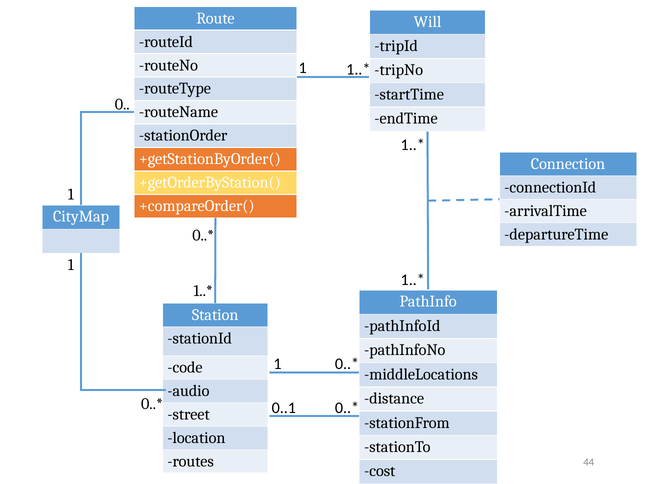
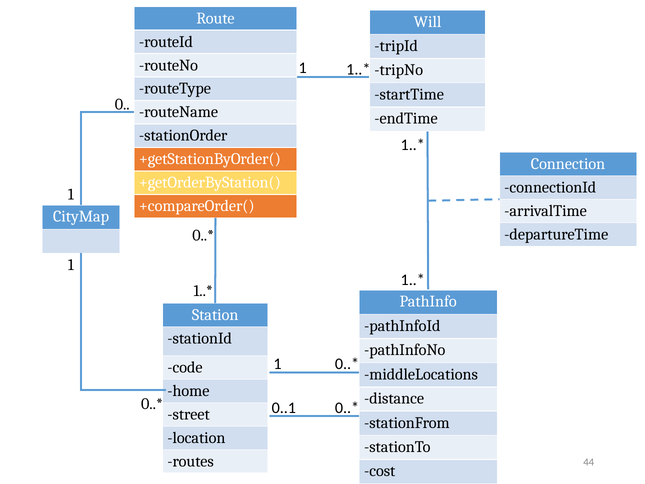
audio: audio -> home (188, 391)
